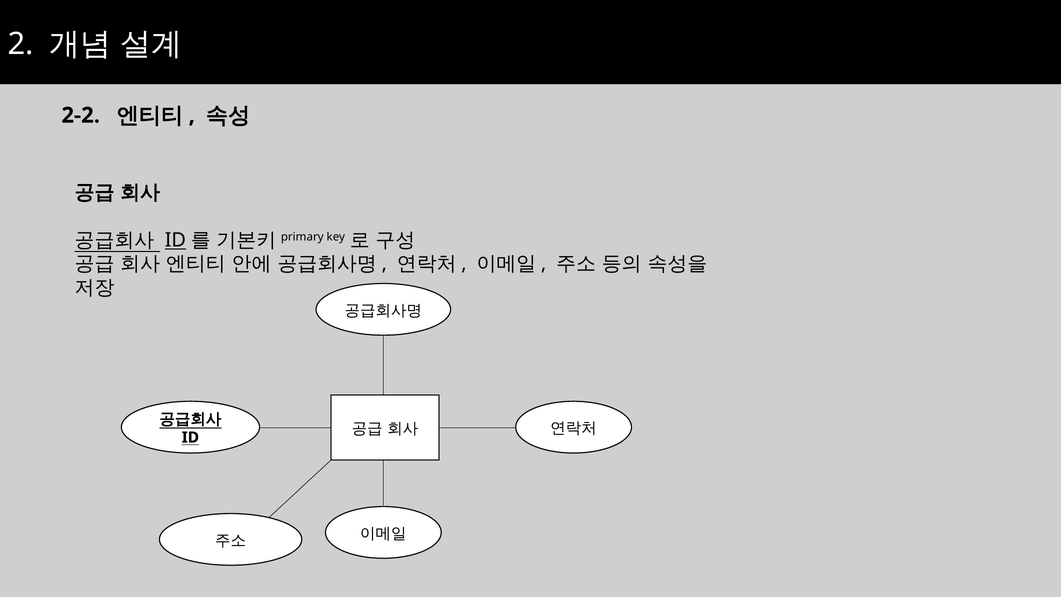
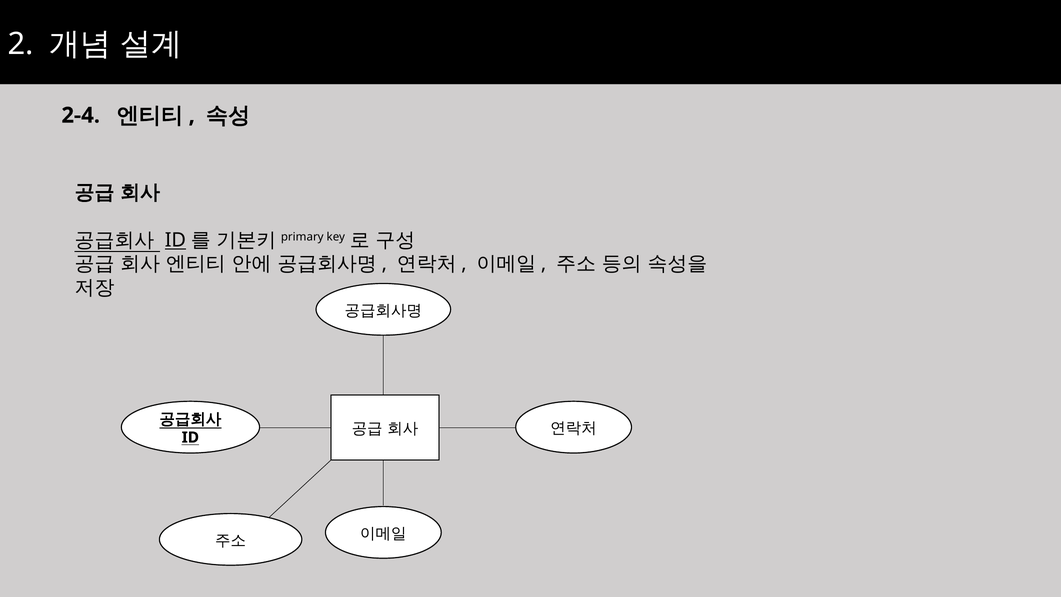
2-2: 2-2 -> 2-4 (81, 115)
